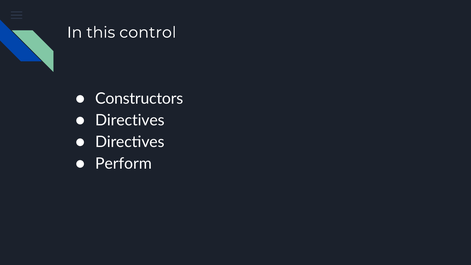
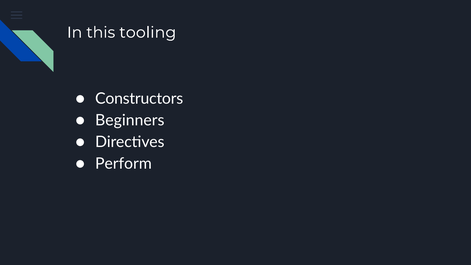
control: control -> tooling (148, 32)
Directives: Directives -> Beginners (130, 120)
